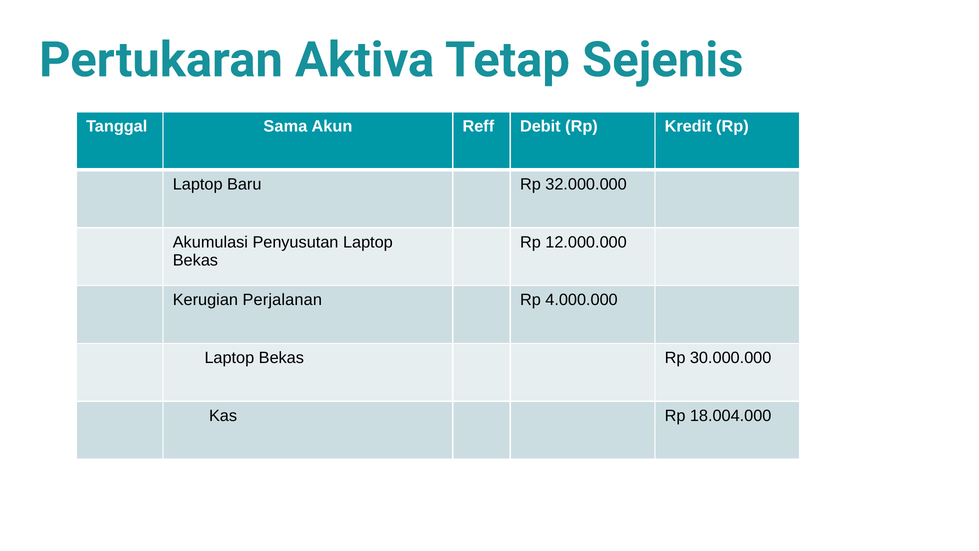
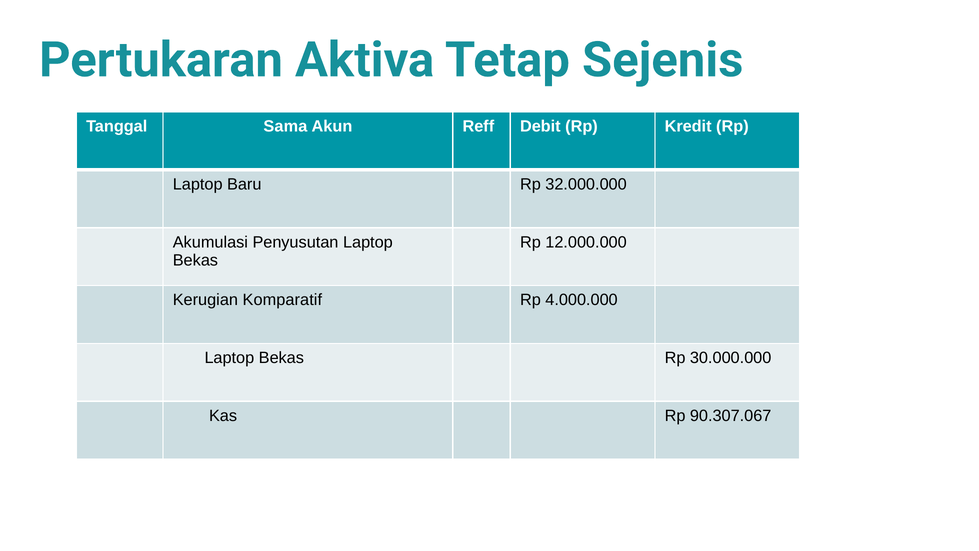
Perjalanan: Perjalanan -> Komparatif (282, 300)
18.004.000: 18.004.000 -> 90.307.067 (731, 415)
